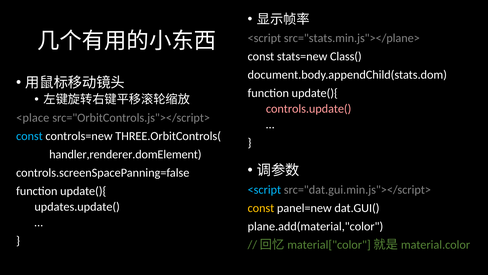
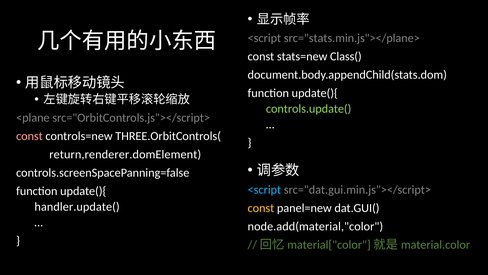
controls.update( colour: pink -> light green (309, 109)
<place: <place -> <plane (33, 118)
const colour: light blue -> pink (29, 136)
handler,renderer.domElement: handler,renderer.domElement -> return,renderer.domElement (125, 154)
updates.update(: updates.update( -> handler.update( (77, 206)
plane.add(material,"color: plane.add(material,"color -> node.add(material,"color (315, 226)
